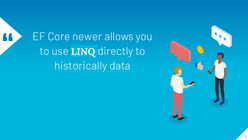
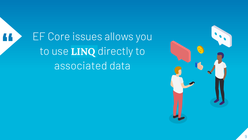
newer: newer -> issues (87, 37)
historically: historically -> associated (81, 66)
